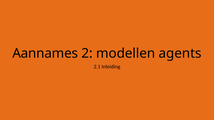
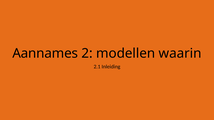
agents: agents -> waarin (180, 53)
